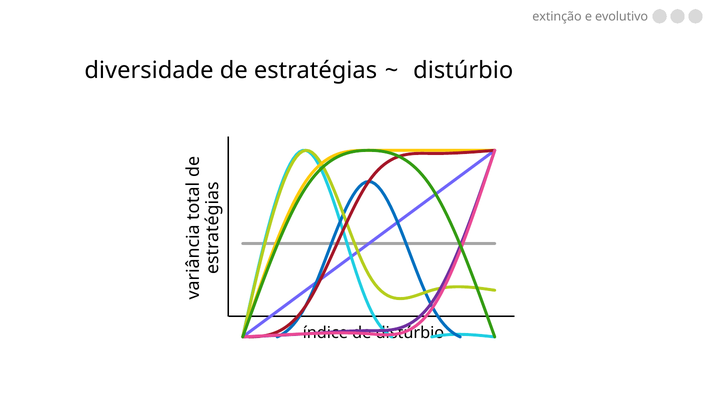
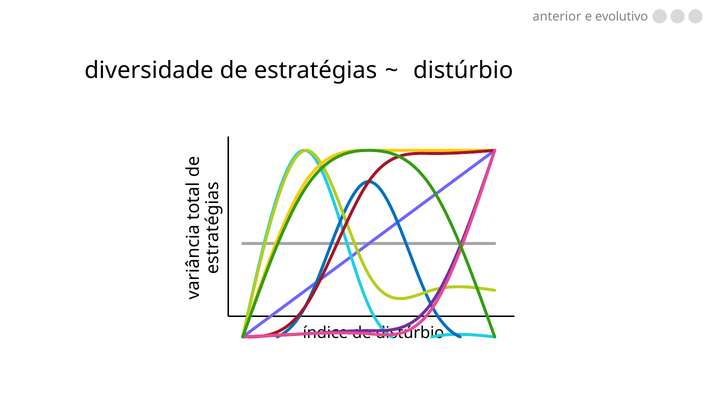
extinção: extinção -> anterior (557, 17)
